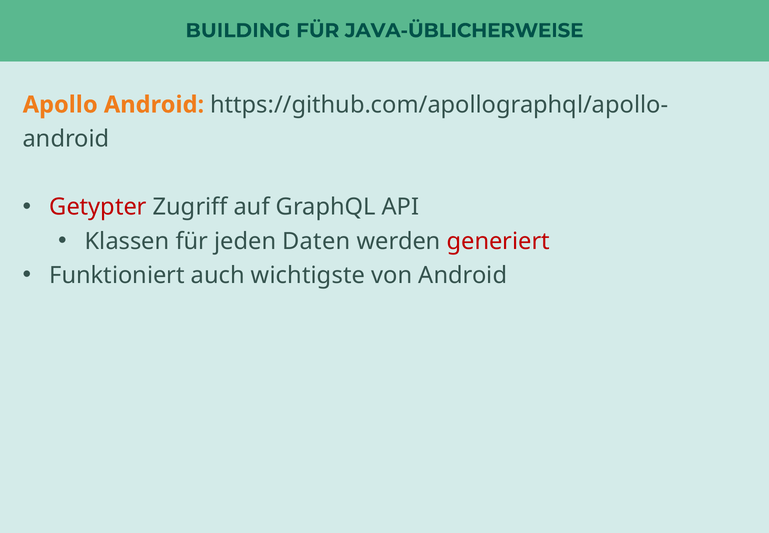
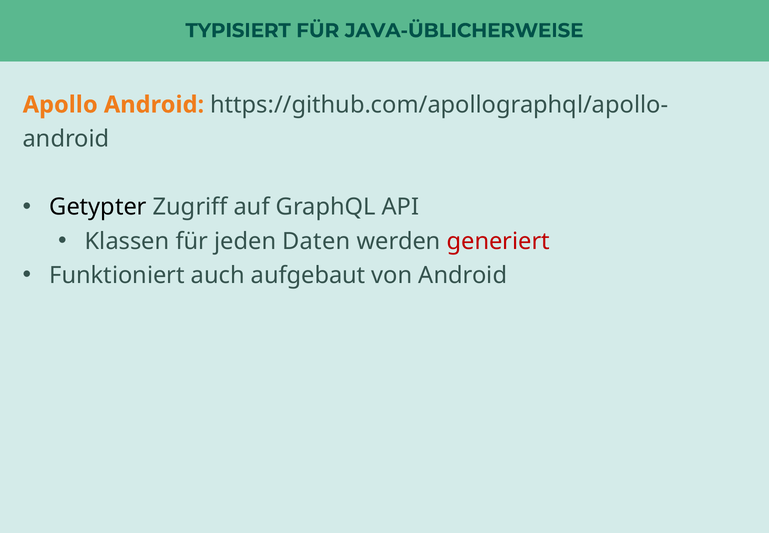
BUILDING: BUILDING -> TYPISIERT (238, 31)
Getypter colour: red -> black (98, 207)
wichtigste: wichtigste -> aufgebaut (308, 275)
